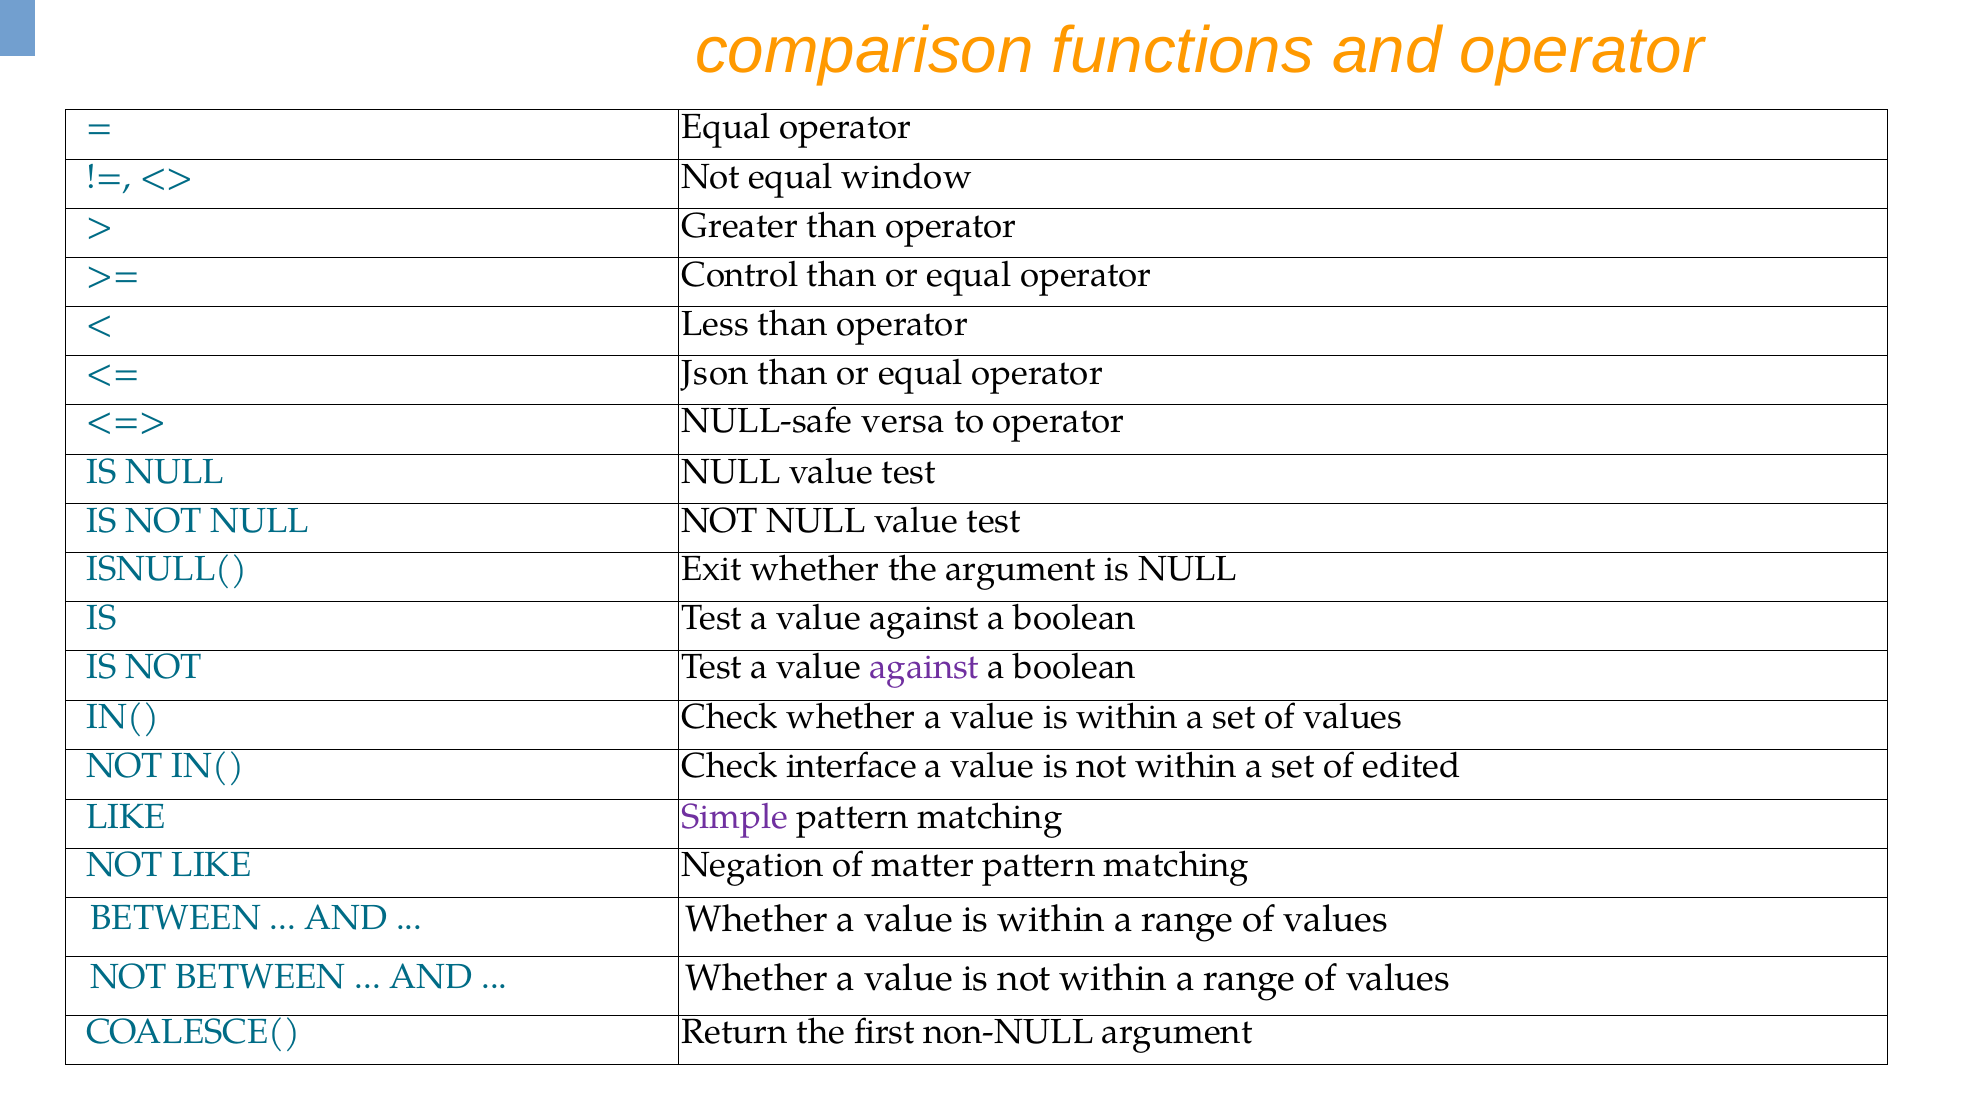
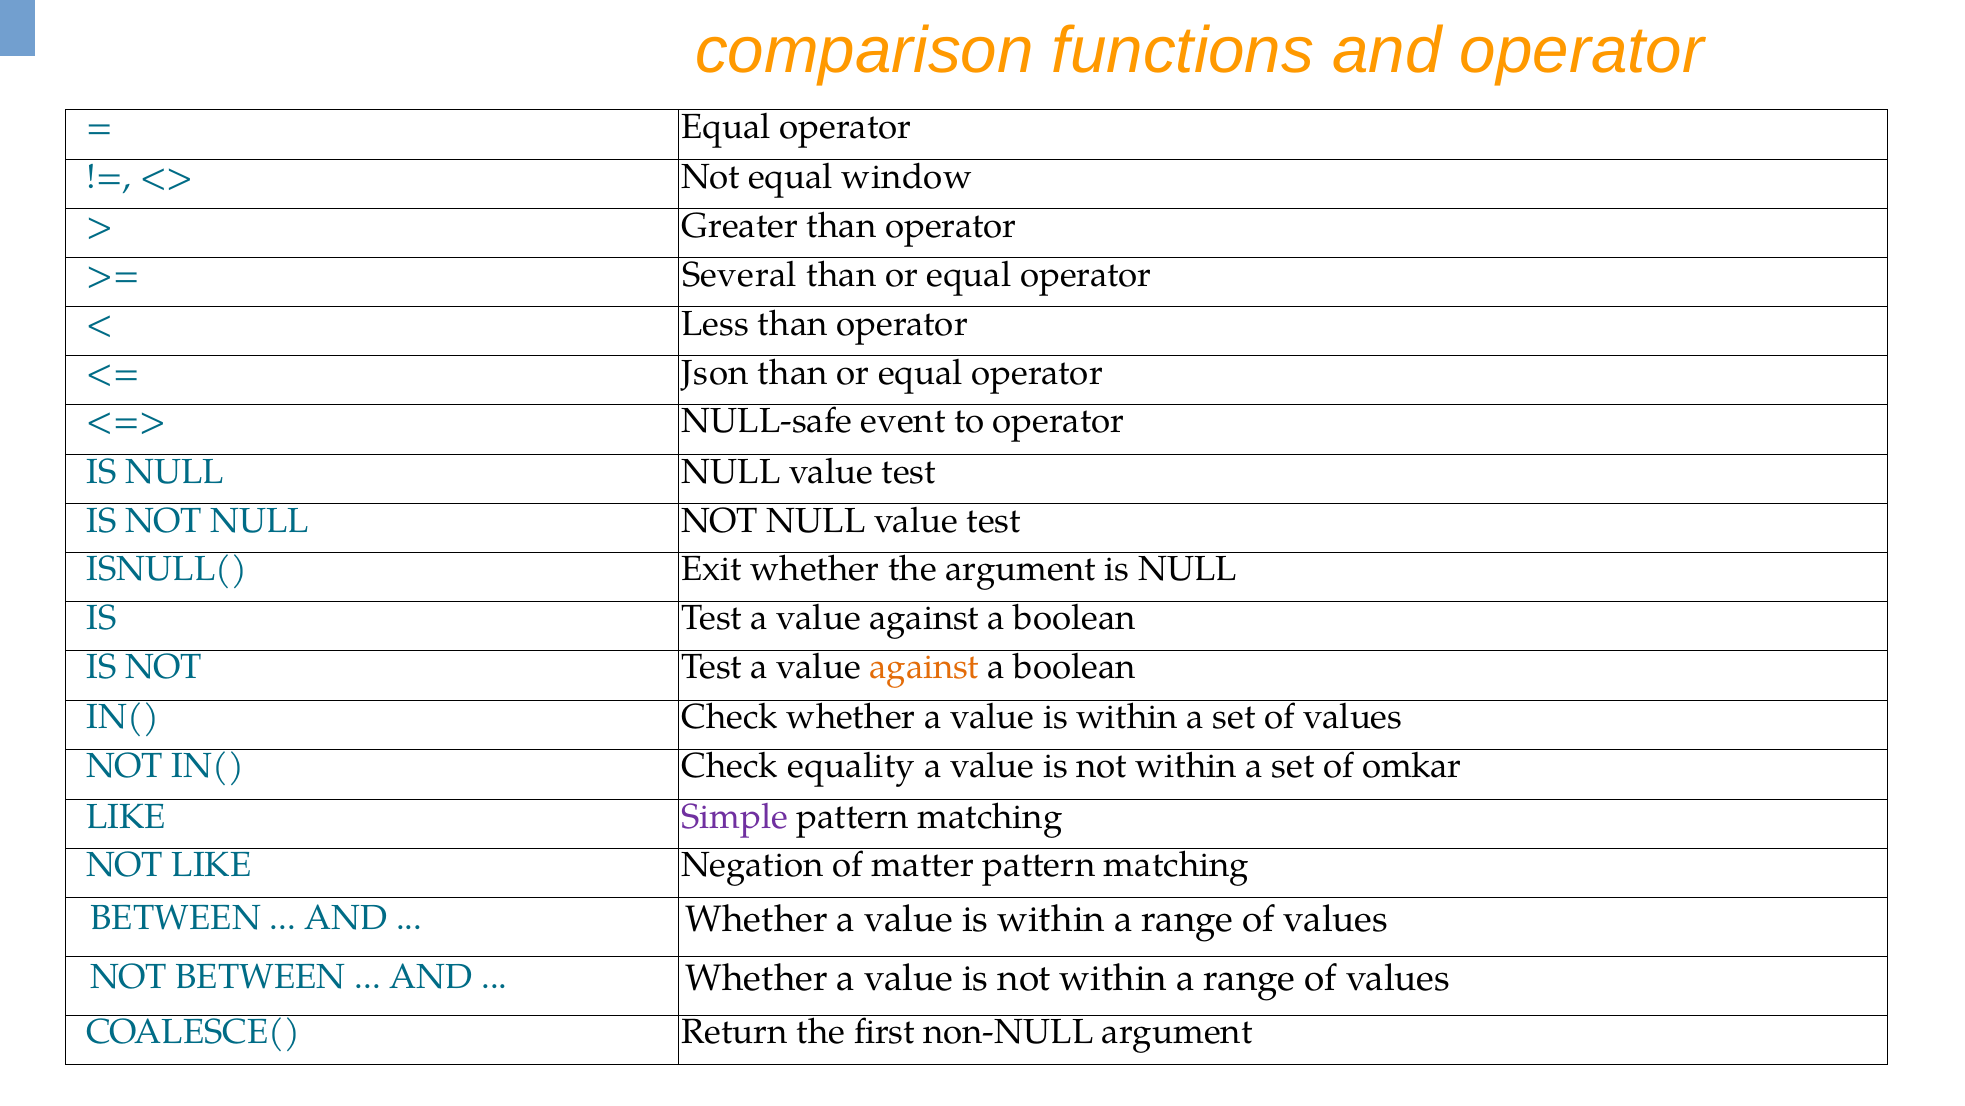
Control: Control -> Several (740, 274)
versa: versa -> event (903, 421)
against colour: purple -> orange (924, 667)
interface: interface -> equality (851, 766)
edited: edited -> omkar (1412, 766)
